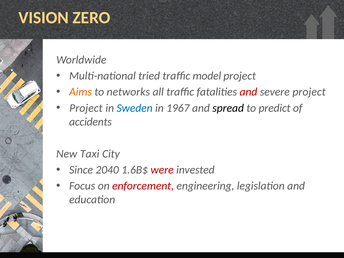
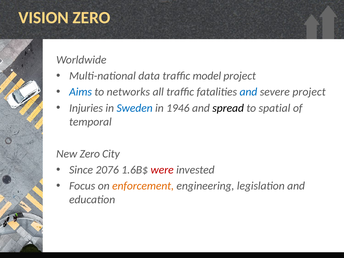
tried: tried -> data (149, 76)
Aims colour: orange -> blue (81, 92)
and colour: red -> blue (248, 92)
Project: Project -> Injuries (86, 108)
1967: 1967 -> 1946 (178, 108)
predict: predict -> spatial (274, 108)
accidents: accidents -> temporal (90, 122)
New Taxi: Taxi -> Zero (90, 154)
2040: 2040 -> 2076 (107, 170)
enforcement colour: red -> orange (143, 186)
